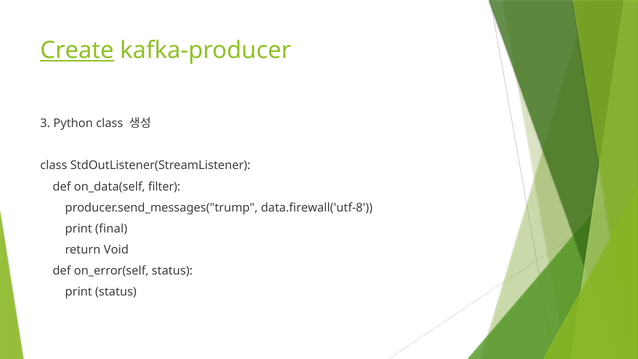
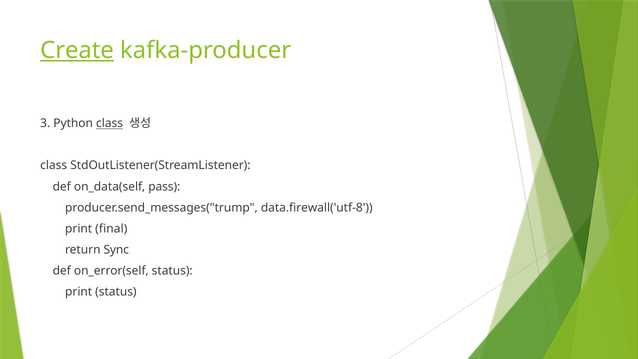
class underline: none -> present (110, 123)
filter: filter -> pass (164, 186)
Void: Void -> Sync (116, 250)
